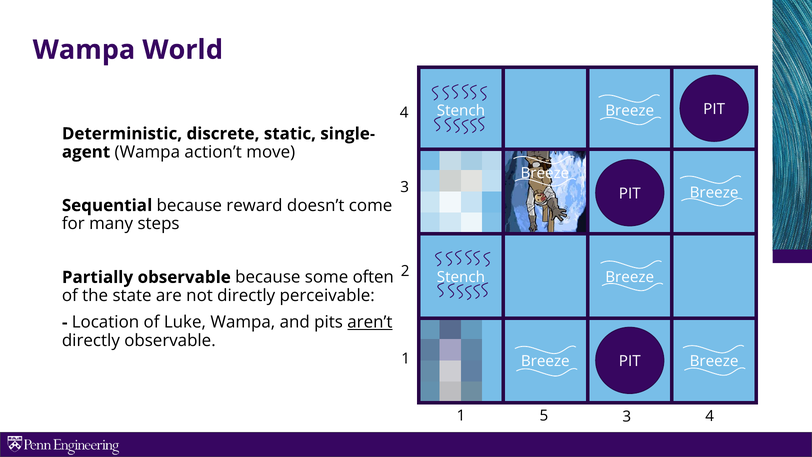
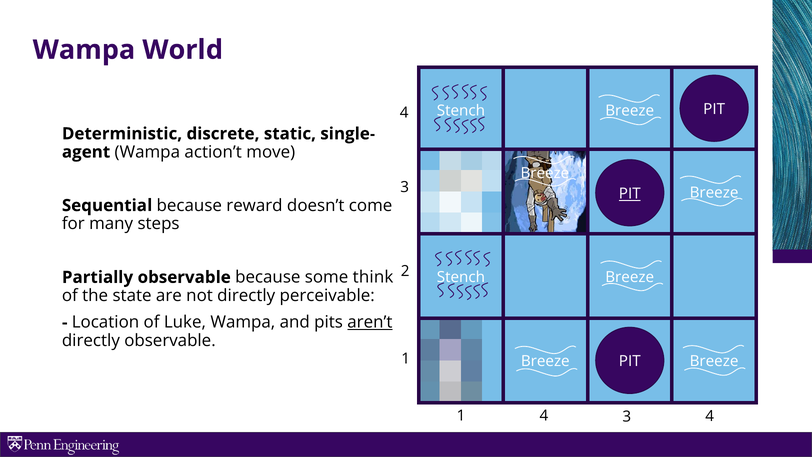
PIT underline: none -> present (630, 194)
often: often -> think (373, 277)
1 5: 5 -> 4 (544, 415)
